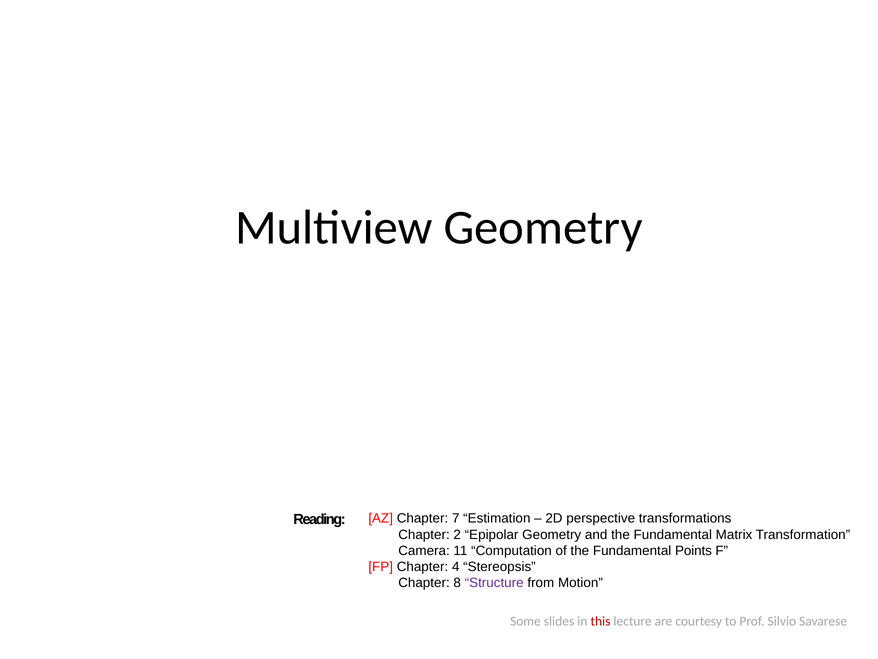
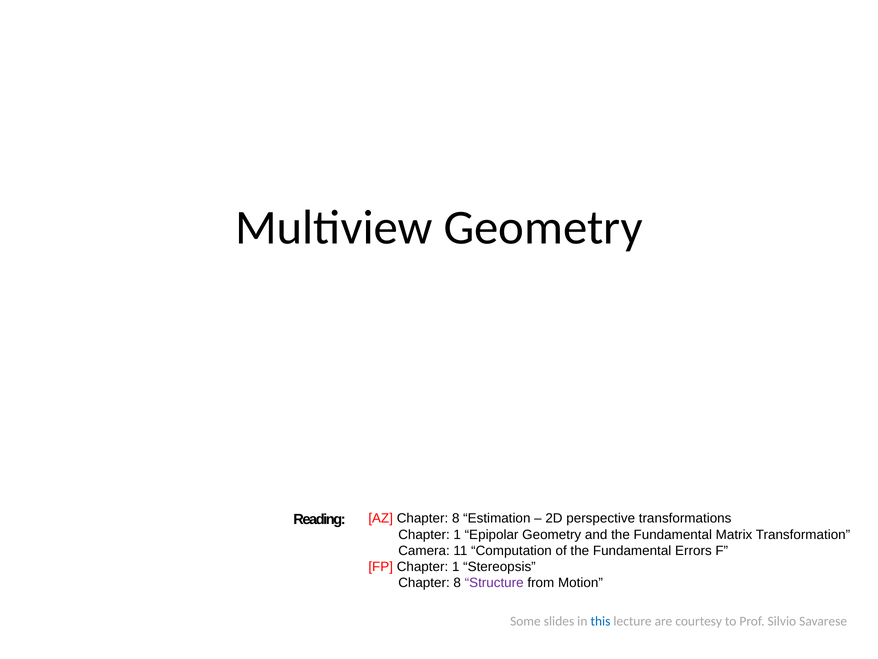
AZ Chapter 7: 7 -> 8 (456, 518)
2: 2 -> 1 (457, 534)
Points: Points -> Errors (693, 550)
FP Chapter 4: 4 -> 1 (456, 566)
this colour: red -> blue (600, 621)
